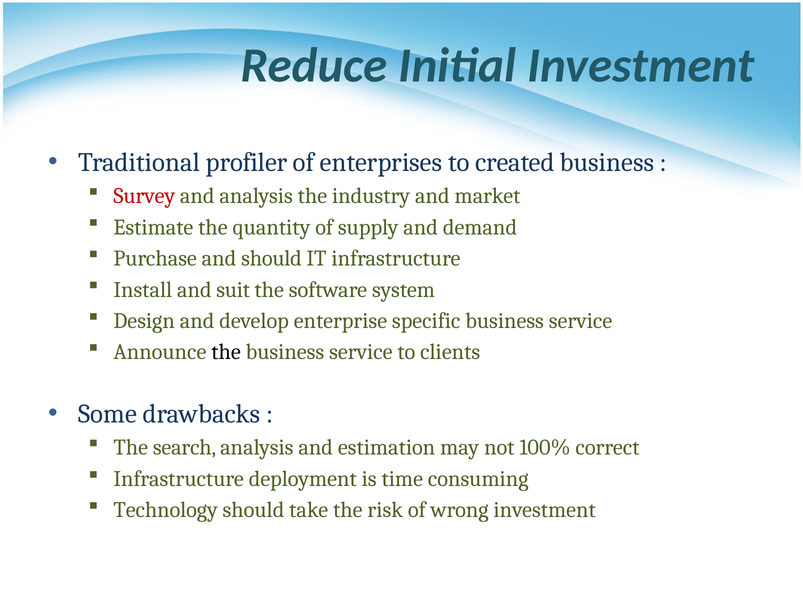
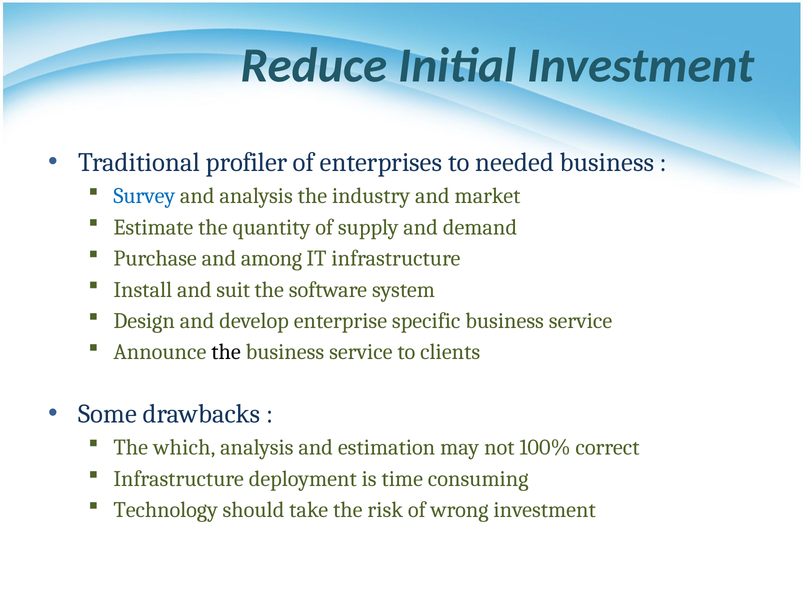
created: created -> needed (515, 162)
Survey colour: red -> blue (144, 196)
and should: should -> among (272, 259)
search: search -> which (184, 448)
